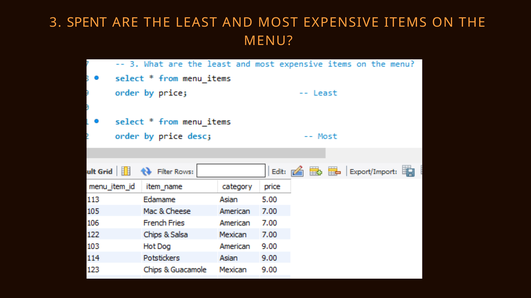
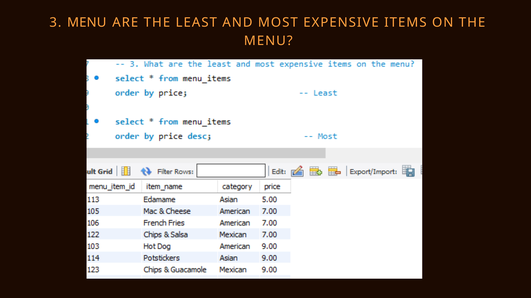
3 SPENT: SPENT -> MENU (87, 23)
